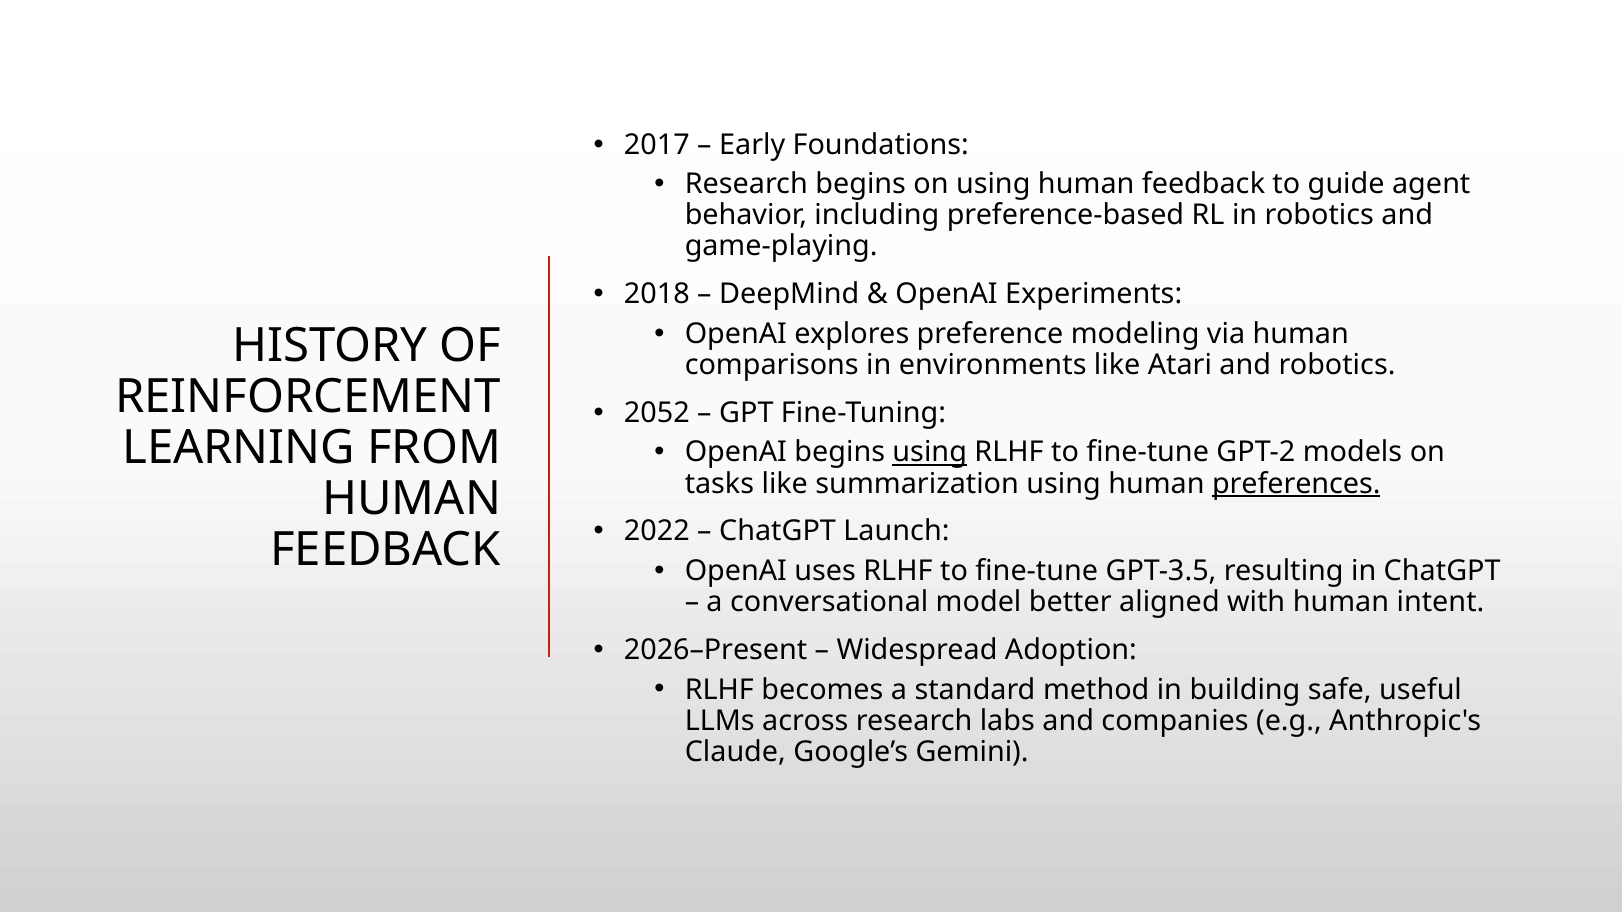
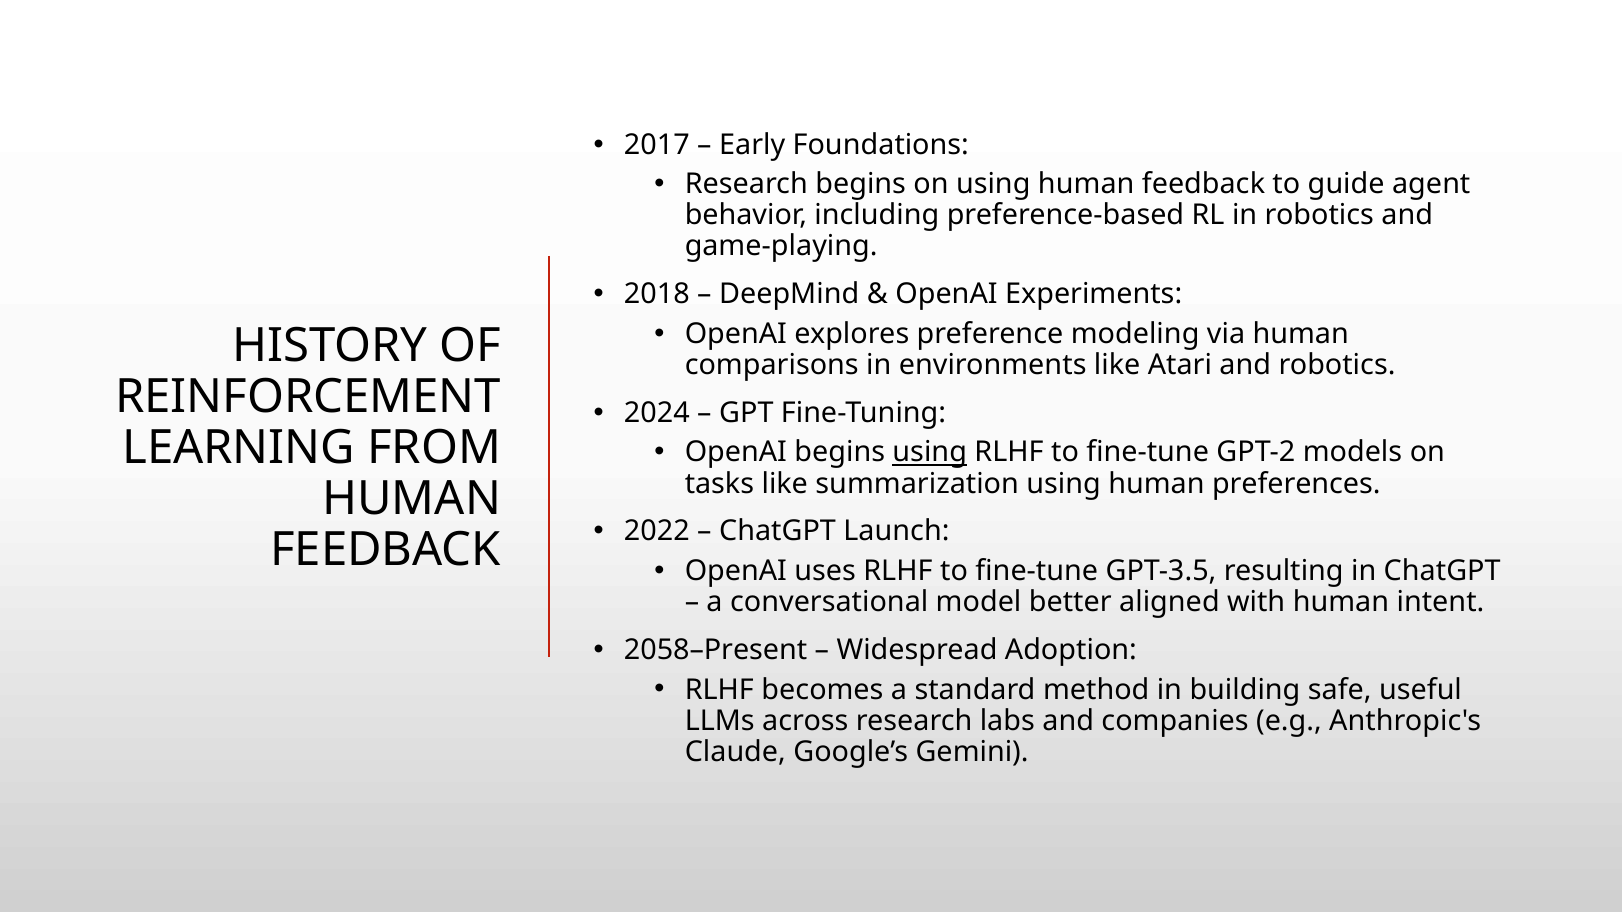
2052: 2052 -> 2024 (657, 413)
preferences underline: present -> none (1296, 484)
2026–Present: 2026–Present -> 2058–Present (716, 650)
